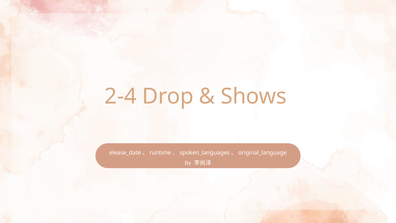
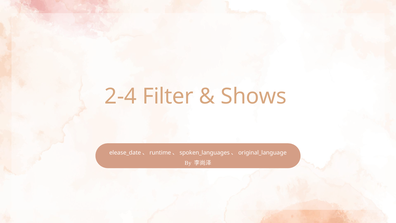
Drop: Drop -> Filter (168, 96)
